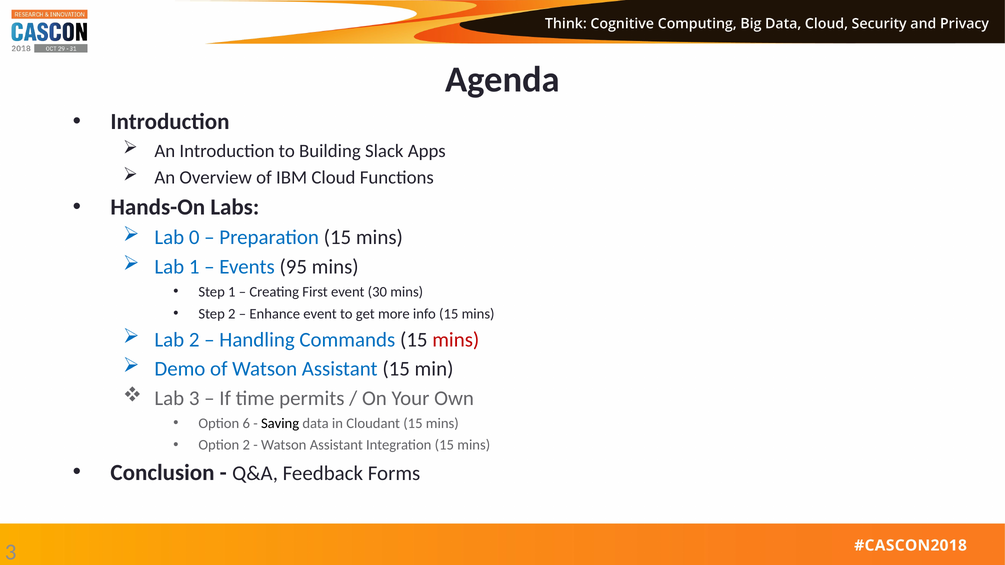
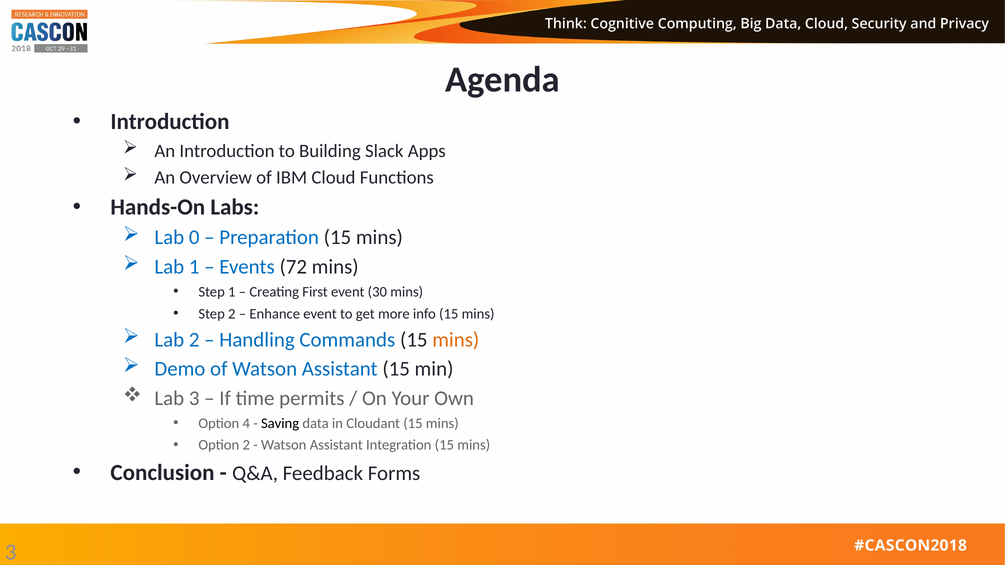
95: 95 -> 72 (293, 267)
mins colour: red -> orange (456, 340)
6: 6 -> 4 (246, 424)
